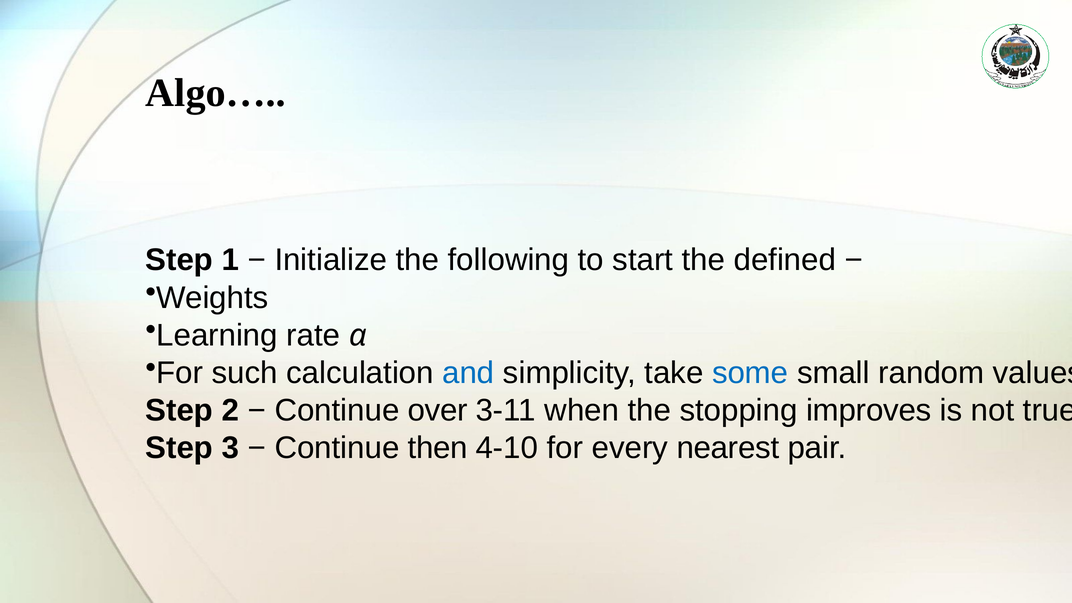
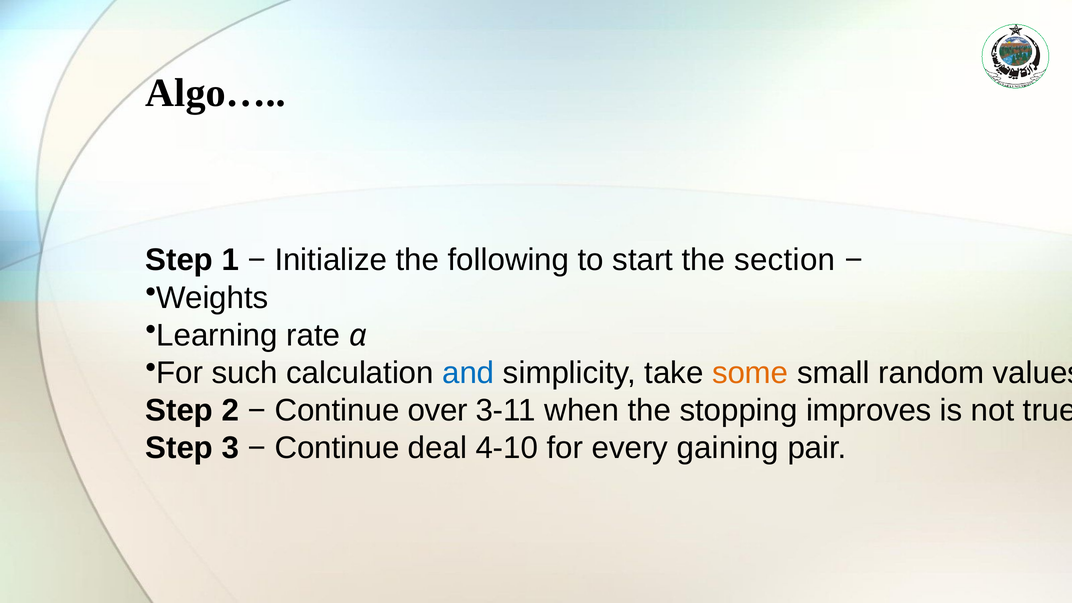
defined: defined -> section (785, 260)
some colour: blue -> orange (750, 373)
then: then -> deal (437, 448)
nearest: nearest -> gaining (728, 448)
